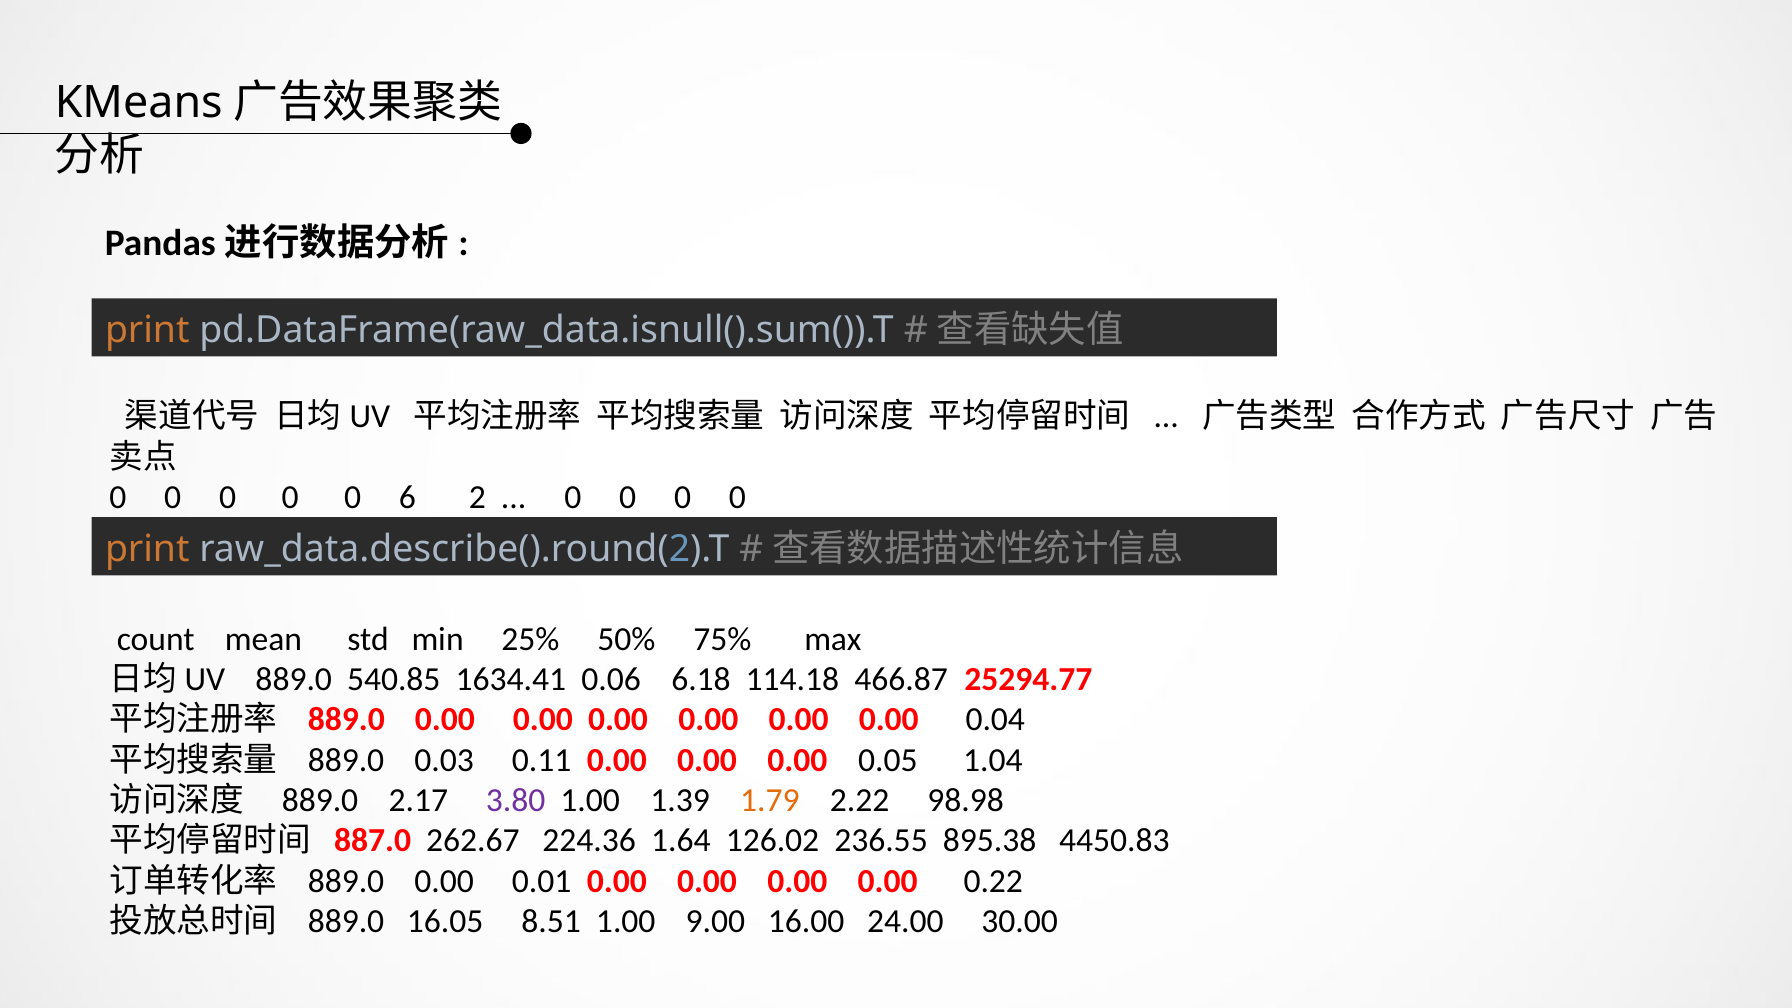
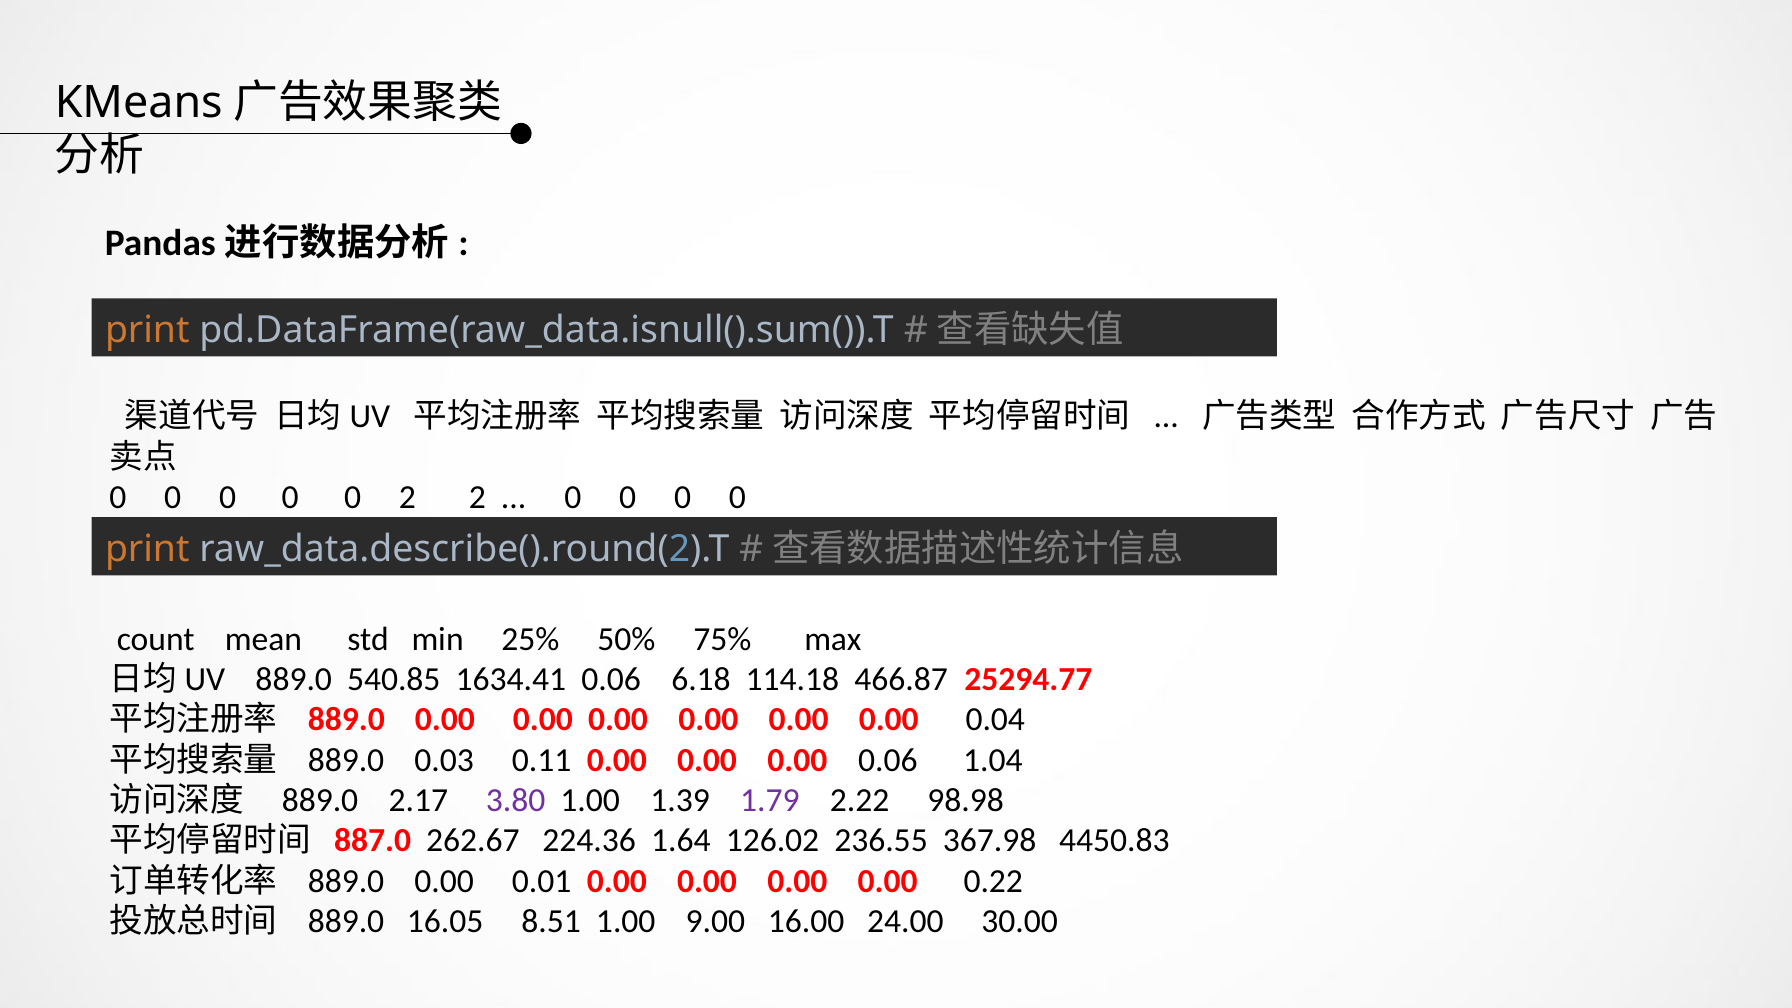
0 6: 6 -> 2 (407, 497)
0.00 0.05: 0.05 -> 0.06 (888, 760)
1.79 colour: orange -> purple (770, 800)
895.38: 895.38 -> 367.98 (990, 841)
